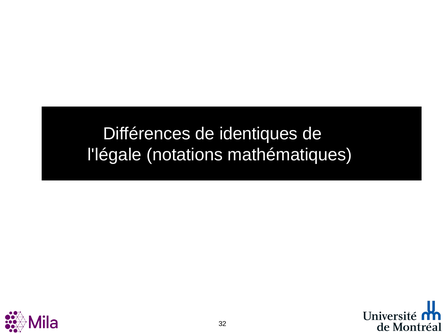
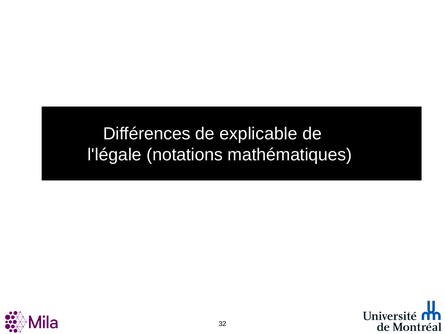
identiques: identiques -> explicable (258, 134)
